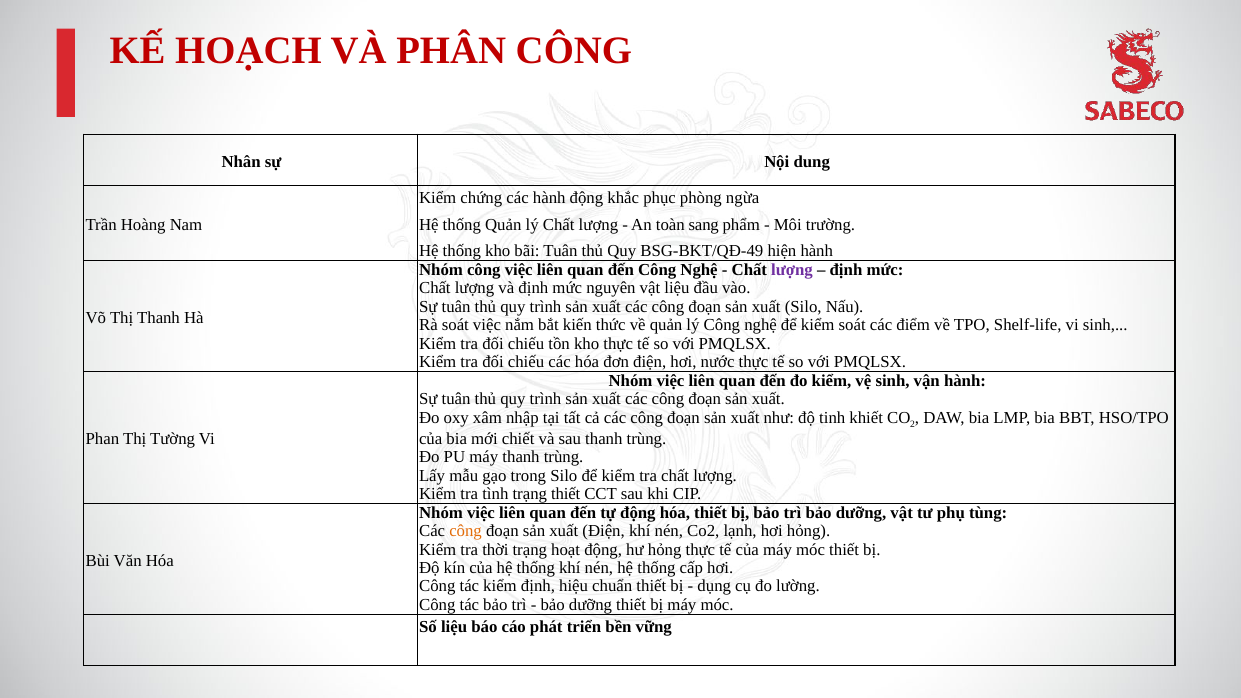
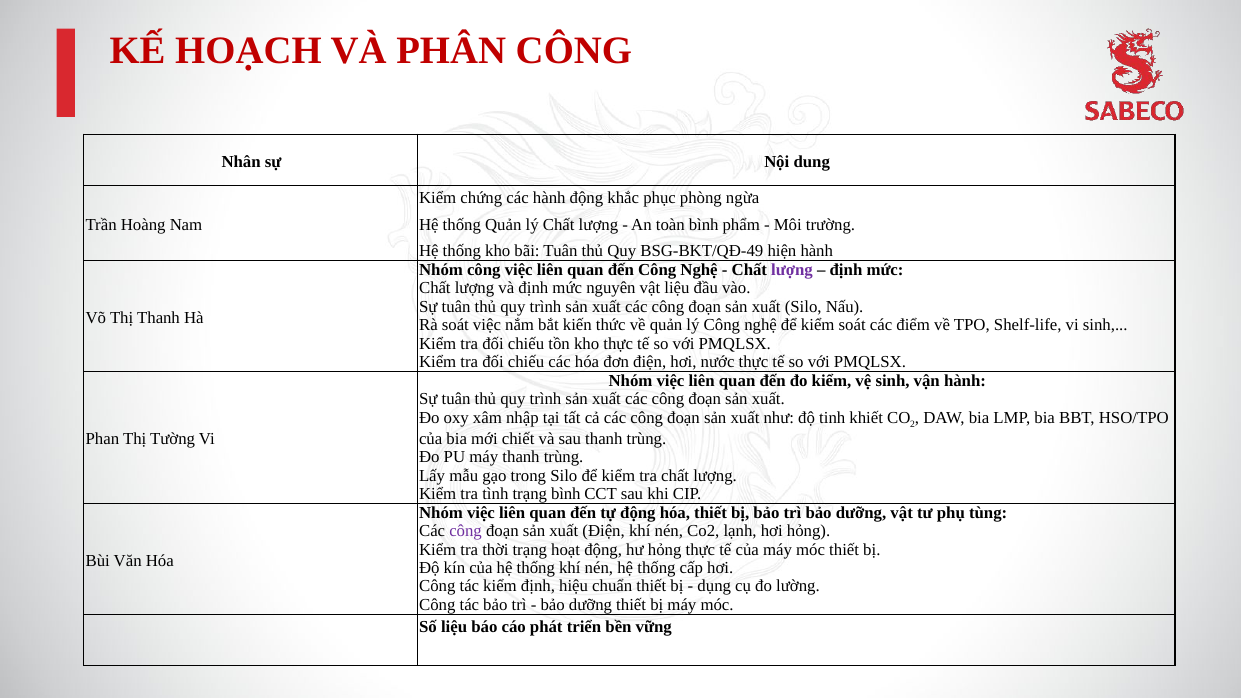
toàn sang: sang -> bình (704, 225)
trạng thiết: thiết -> bình (566, 494)
công colour: orange -> purple (466, 531)
